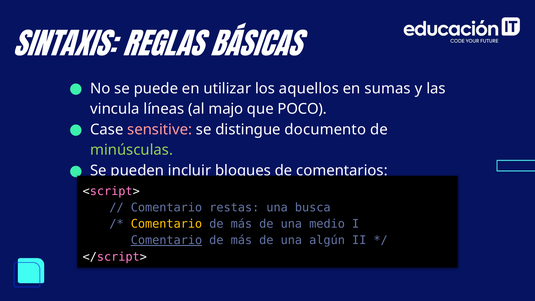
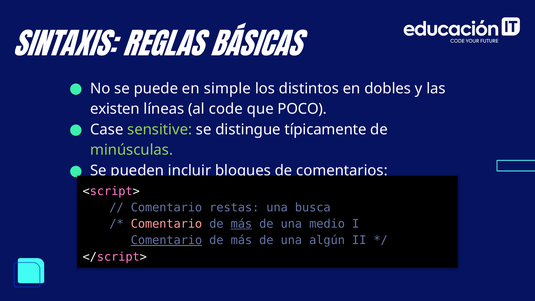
utilizar: utilizar -> simple (227, 89)
aquellos: aquellos -> distintos (309, 89)
sumas: sumas -> dobles (388, 89)
vincula: vincula -> existen (115, 109)
majo: majo -> code (226, 109)
sensitive colour: pink -> light green (160, 130)
documento: documento -> típicamente (326, 130)
Comentario colour: yellow -> pink (166, 224)
más underline: none -> present (241, 224)
